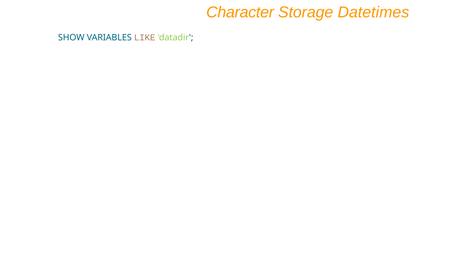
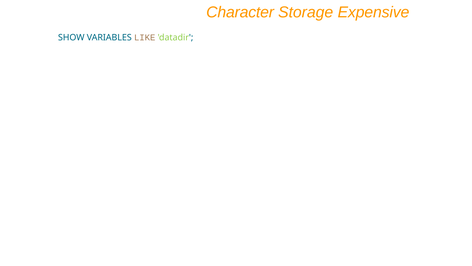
Datetimes: Datetimes -> Expensive (374, 12)
